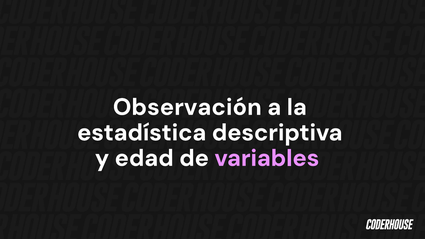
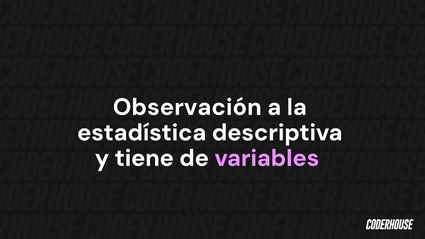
edad: edad -> tiene (144, 158)
